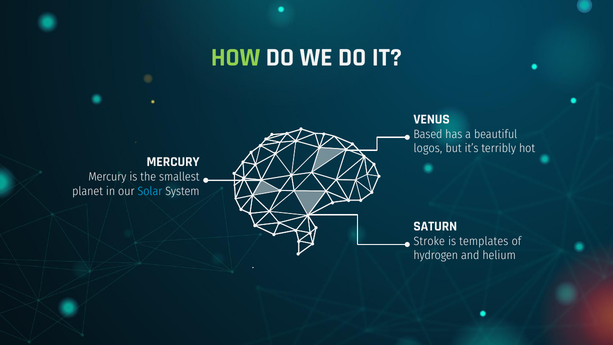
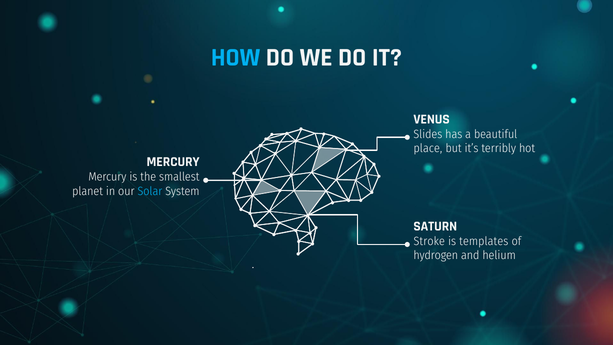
HOW colour: light green -> light blue (236, 57)
Based: Based -> Slides (428, 134)
logos: logos -> place (428, 148)
